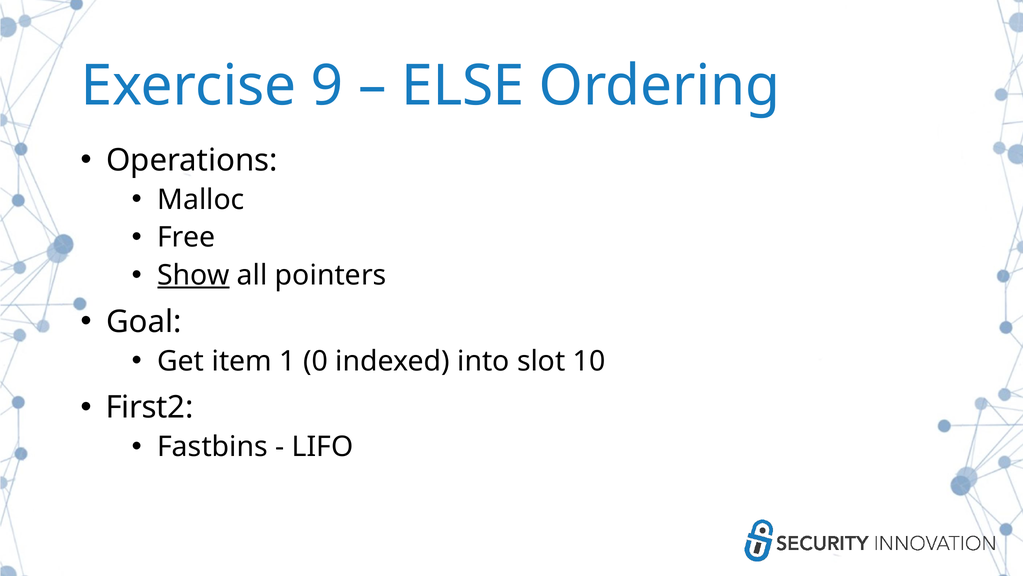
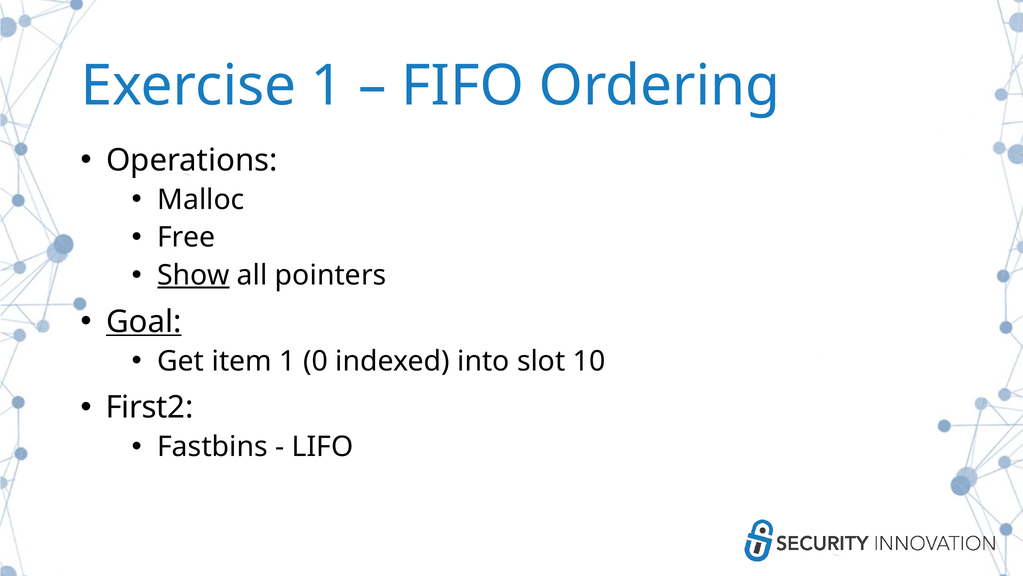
Exercise 9: 9 -> 1 (327, 86)
ELSE: ELSE -> FIFO (463, 86)
Goal underline: none -> present (144, 321)
